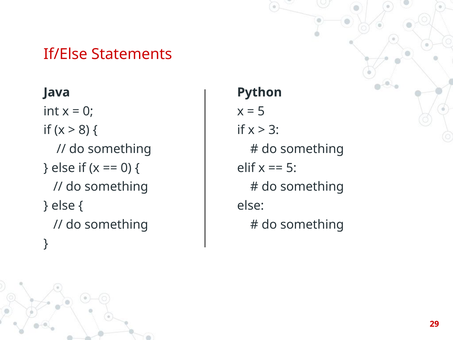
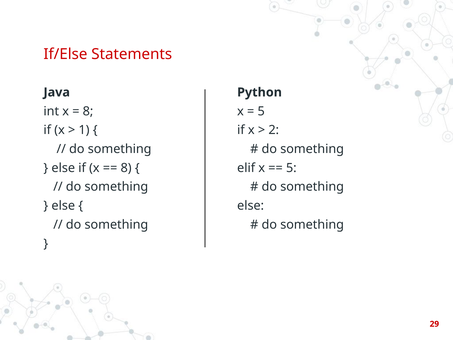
0: 0 -> 8 (88, 111)
8: 8 -> 1 (84, 130)
3: 3 -> 2 (274, 130)
0: 0 -> 8 (126, 168)
